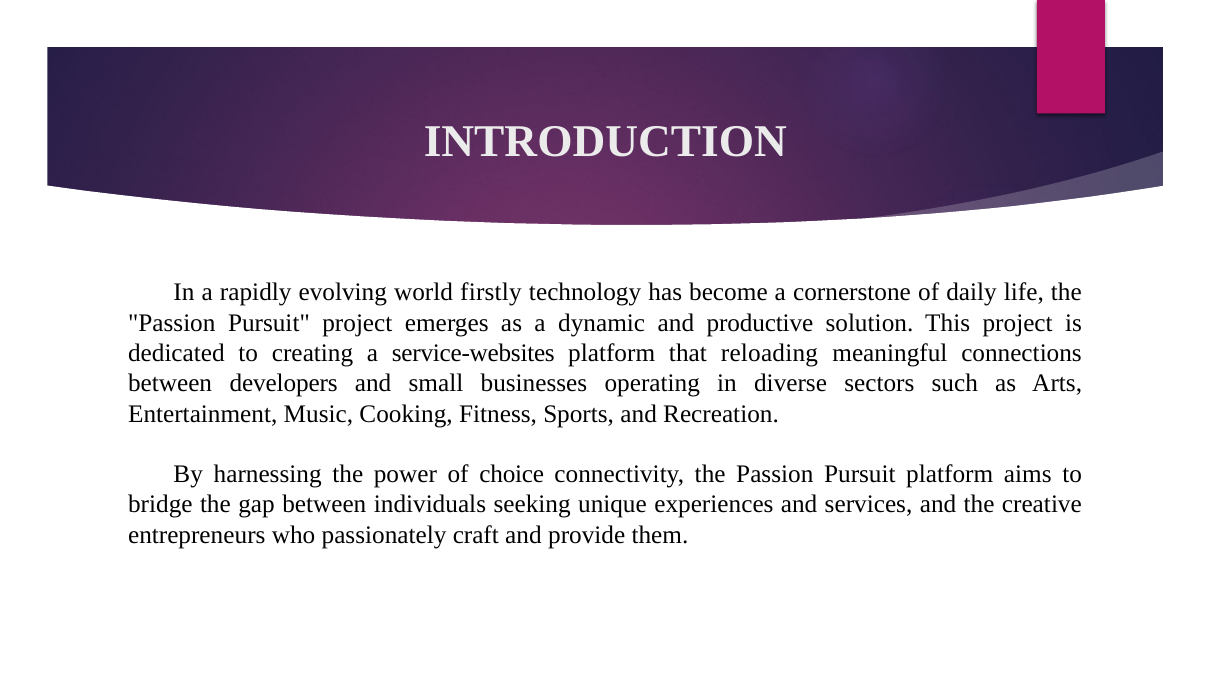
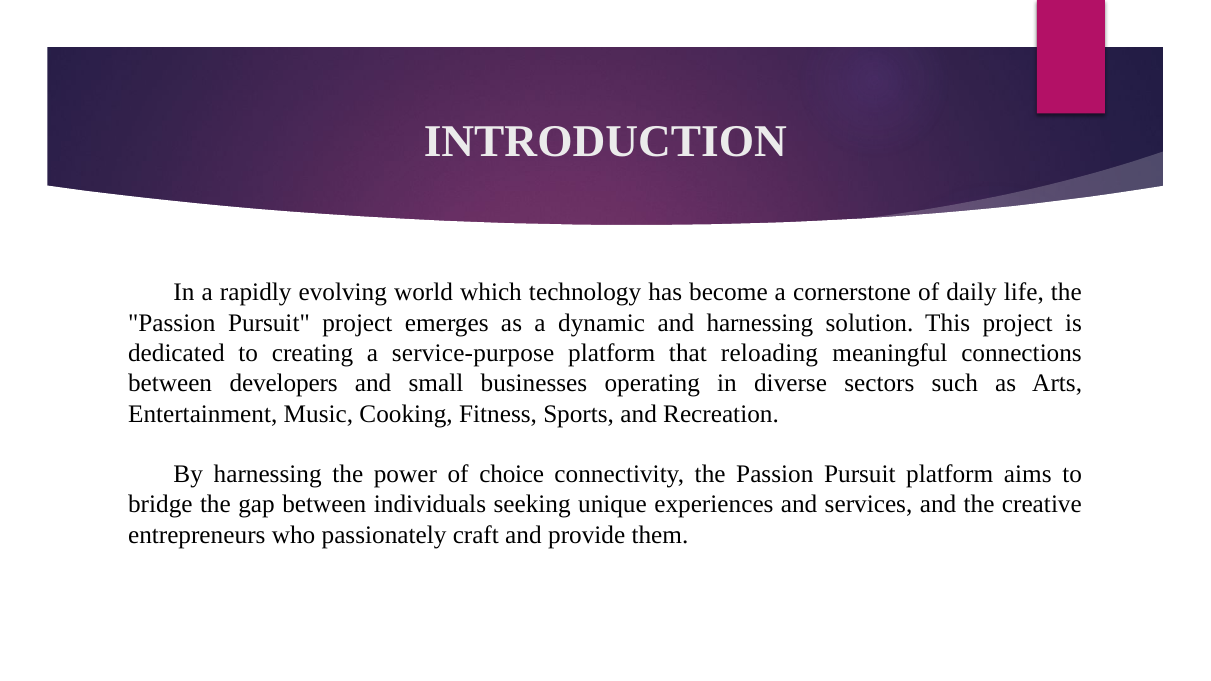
firstly: firstly -> which (491, 293)
and productive: productive -> harnessing (760, 323)
service-websites: service-websites -> service-purpose (473, 353)
